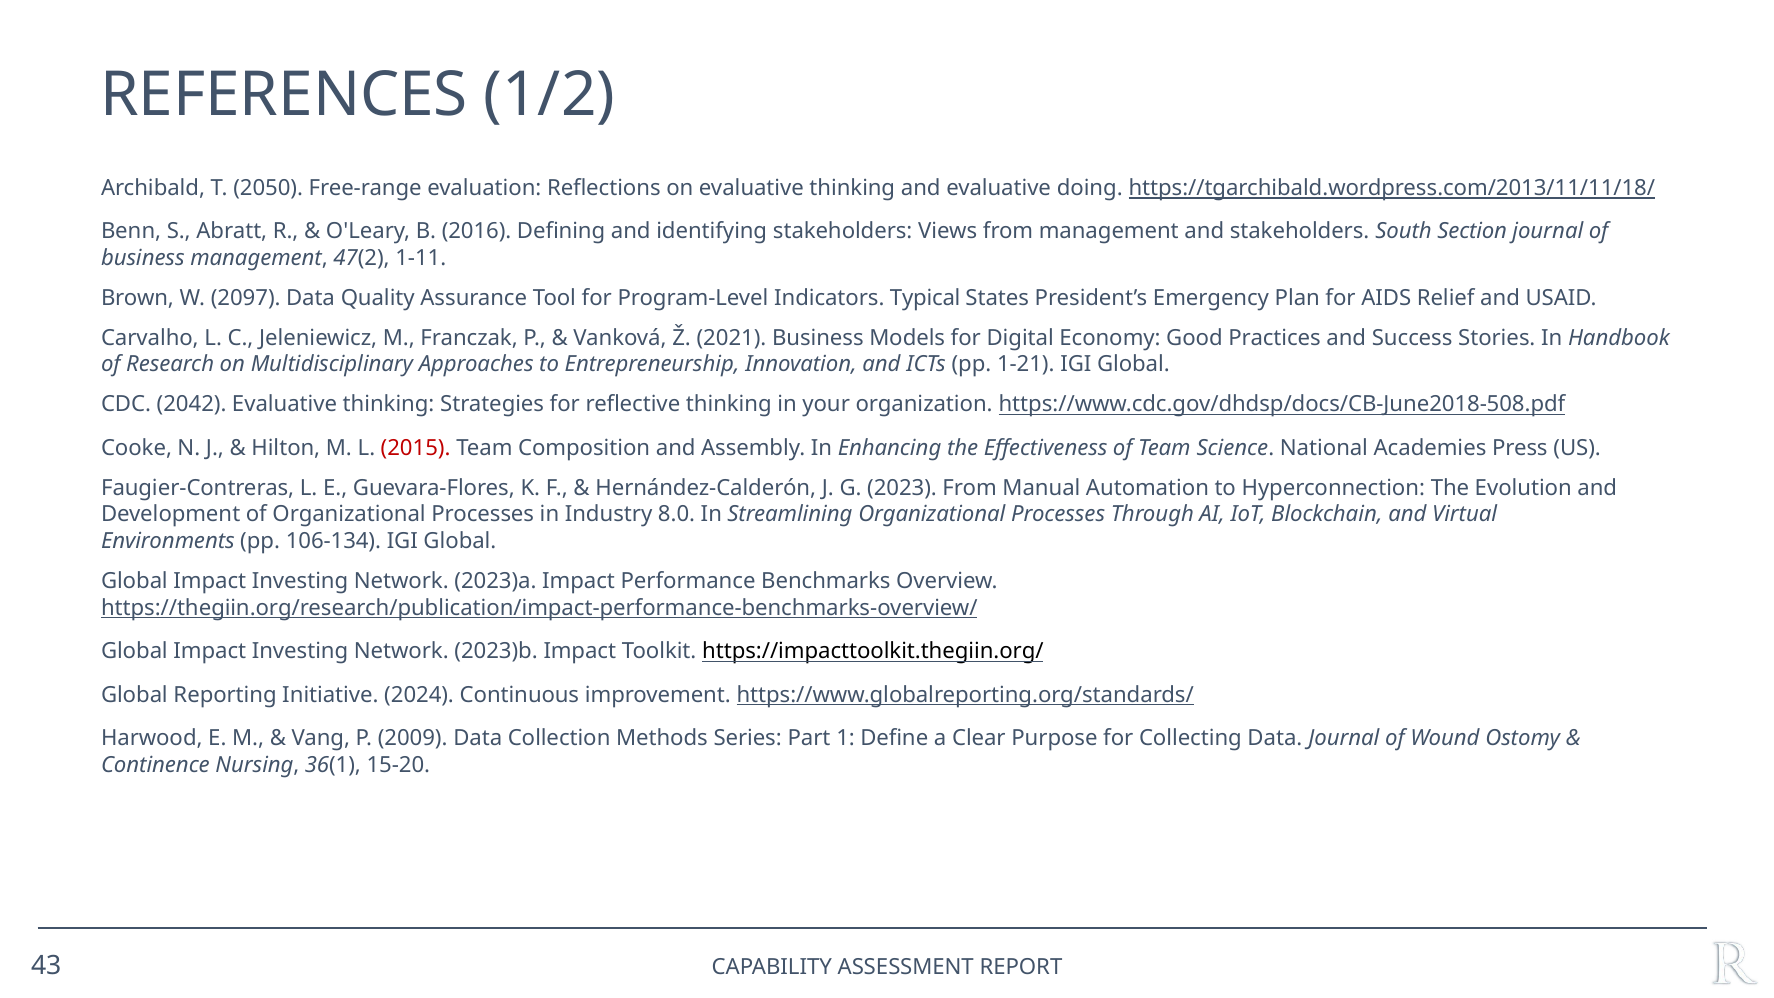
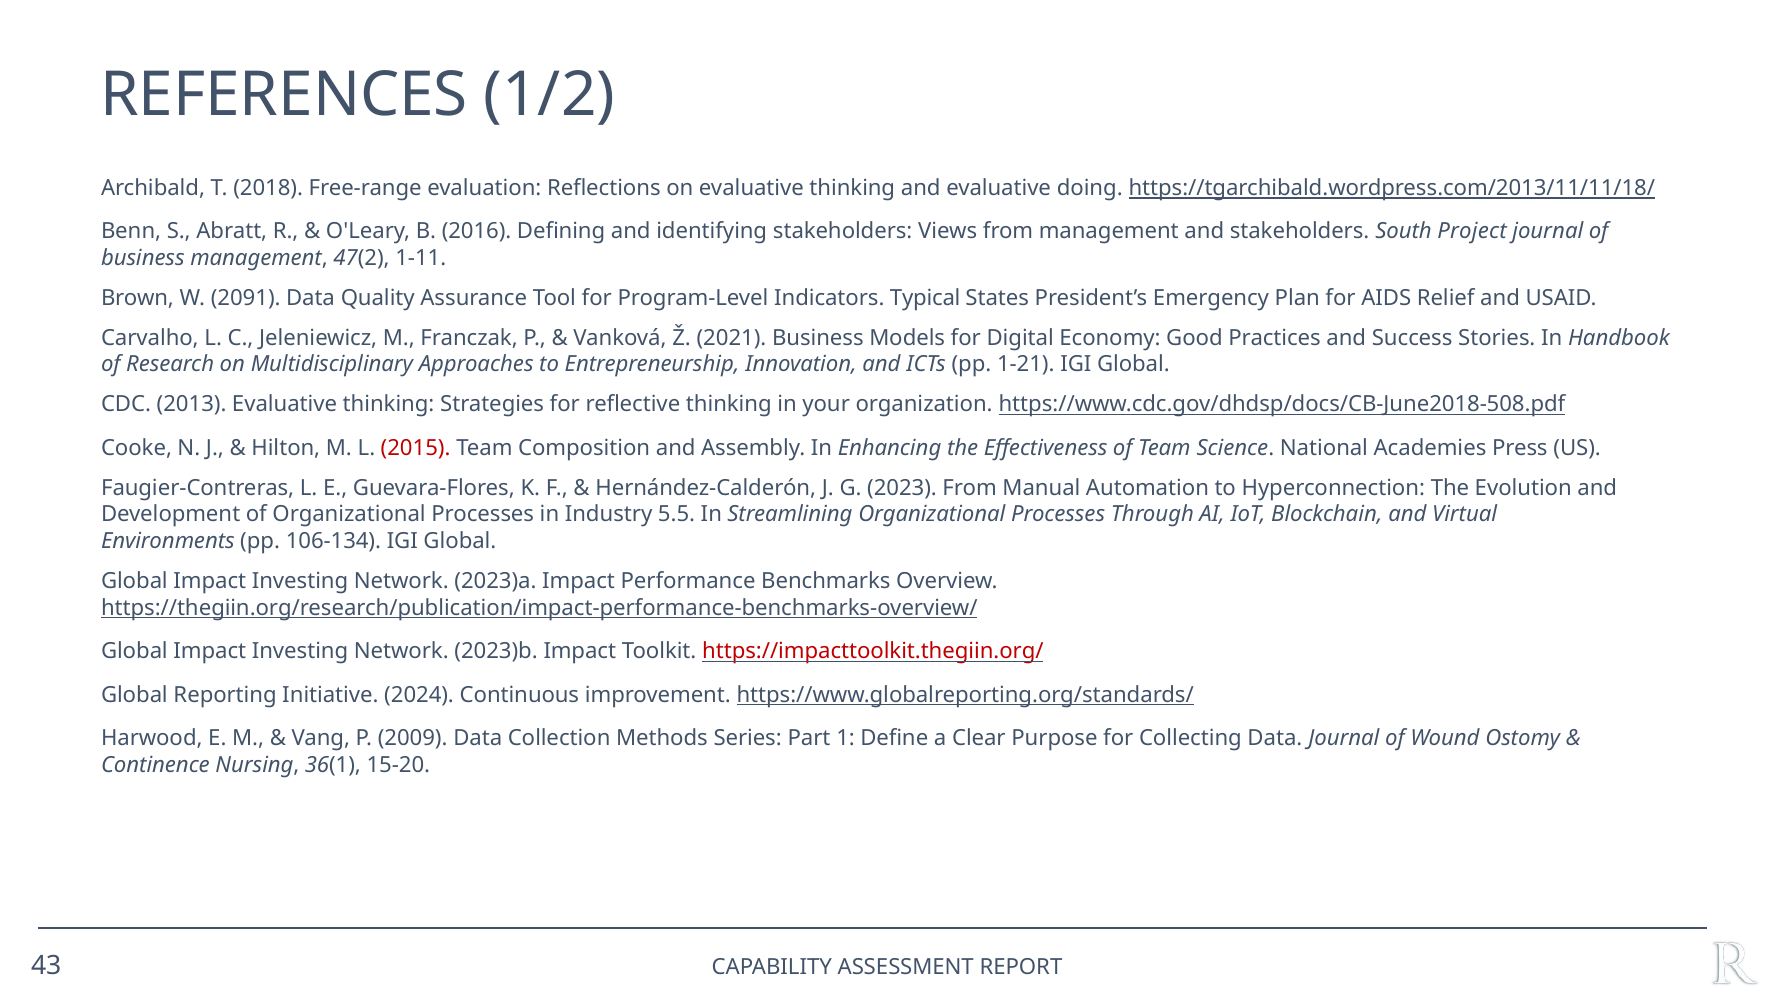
2050: 2050 -> 2018 (268, 188)
Section: Section -> Project (1472, 231)
2097: 2097 -> 2091 (246, 298)
2042: 2042 -> 2013 (192, 405)
8.0: 8.0 -> 5.5 (677, 515)
https://impacttoolkit.thegiin.org/ colour: black -> red (873, 651)
